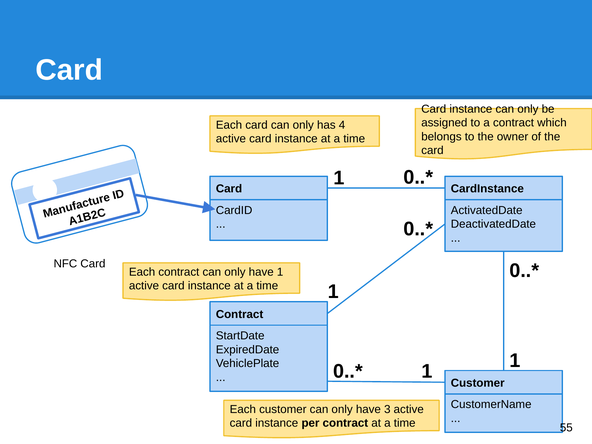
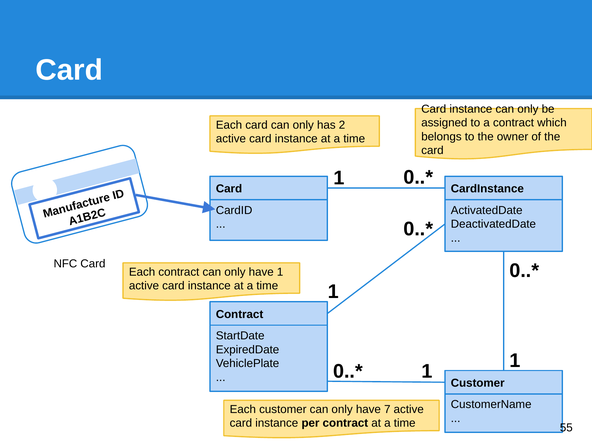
4: 4 -> 2 (342, 125)
3: 3 -> 7 (387, 409)
